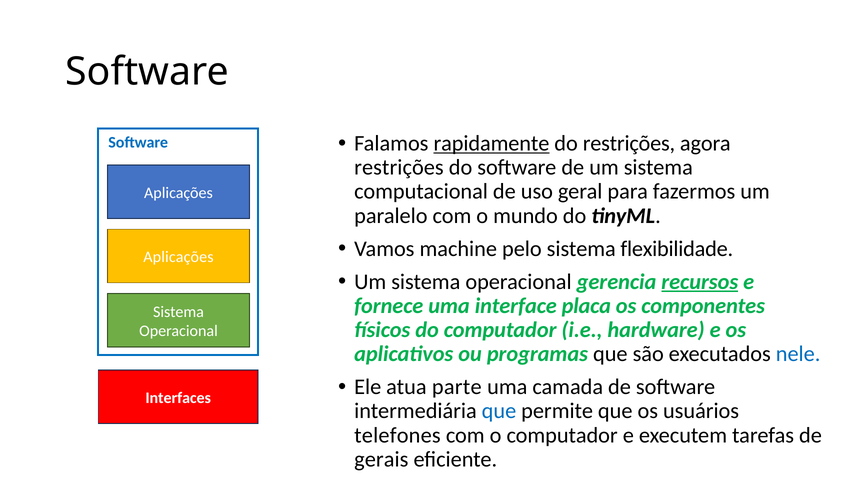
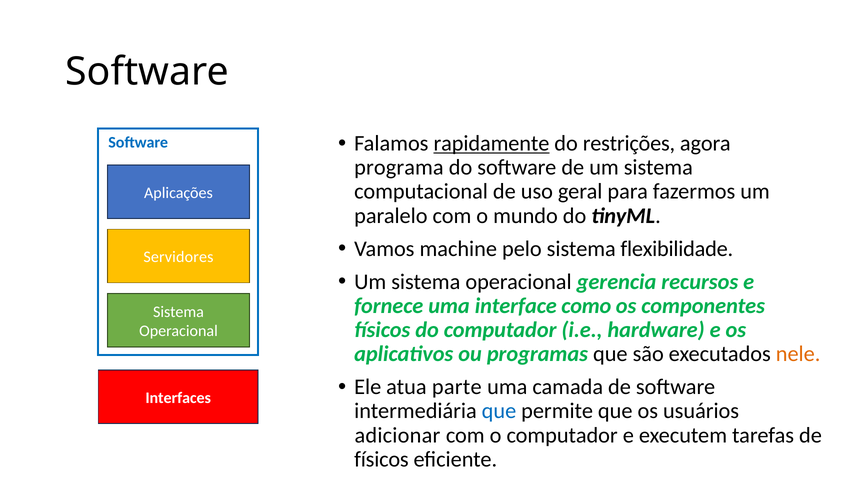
restrições: restrições -> programa (399, 168)
Aplicações: Aplicações -> Servidores (178, 257)
recursos underline: present -> none (700, 282)
placa: placa -> como (586, 306)
nele colour: blue -> orange (798, 354)
telefones: telefones -> adicionar (397, 435)
gerais: gerais -> físicos (381, 459)
